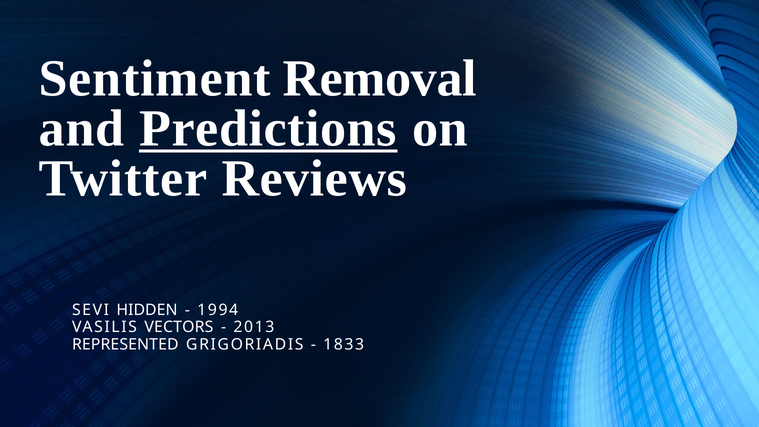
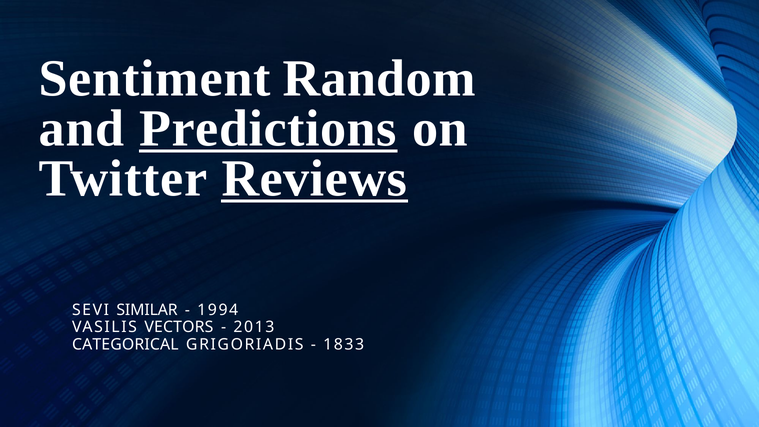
Removal: Removal -> Random (379, 78)
Reviews underline: none -> present (314, 179)
HIDDEN: HIDDEN -> SIMILAR (147, 310)
REPRESENTED: REPRESENTED -> CATEGORICAL (125, 344)
